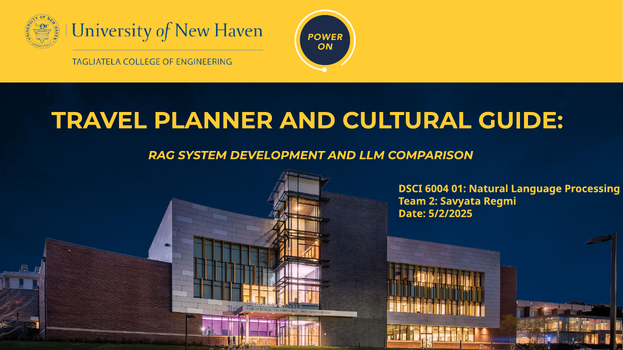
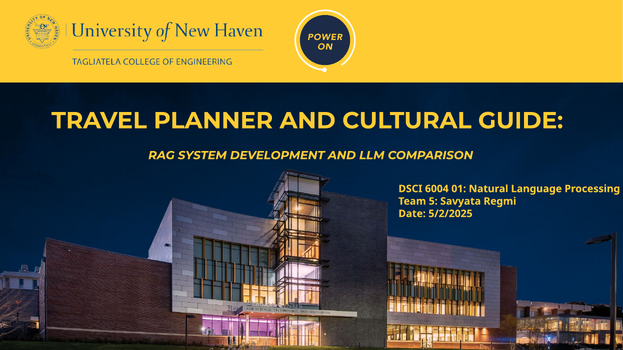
2: 2 -> 5 (433, 201)
